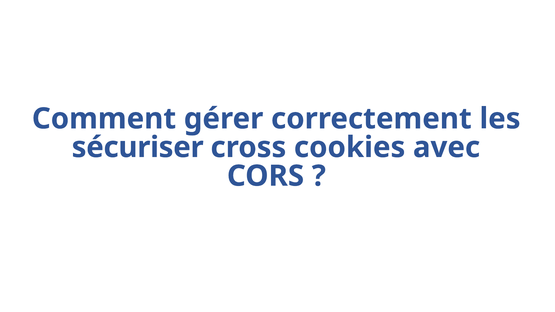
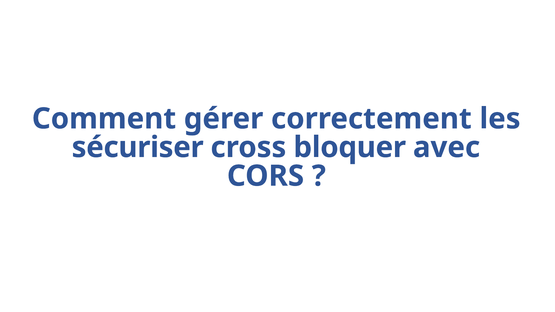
cookies: cookies -> bloquer (350, 147)
